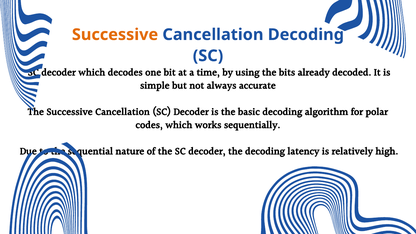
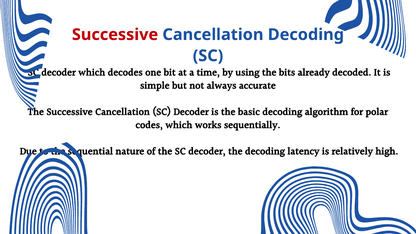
Successive colour: orange -> red (115, 35)
